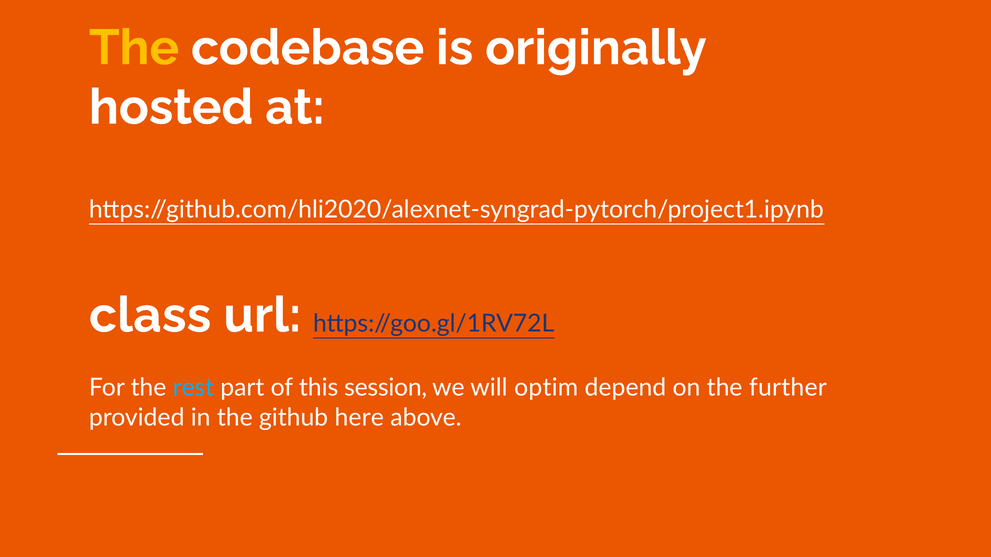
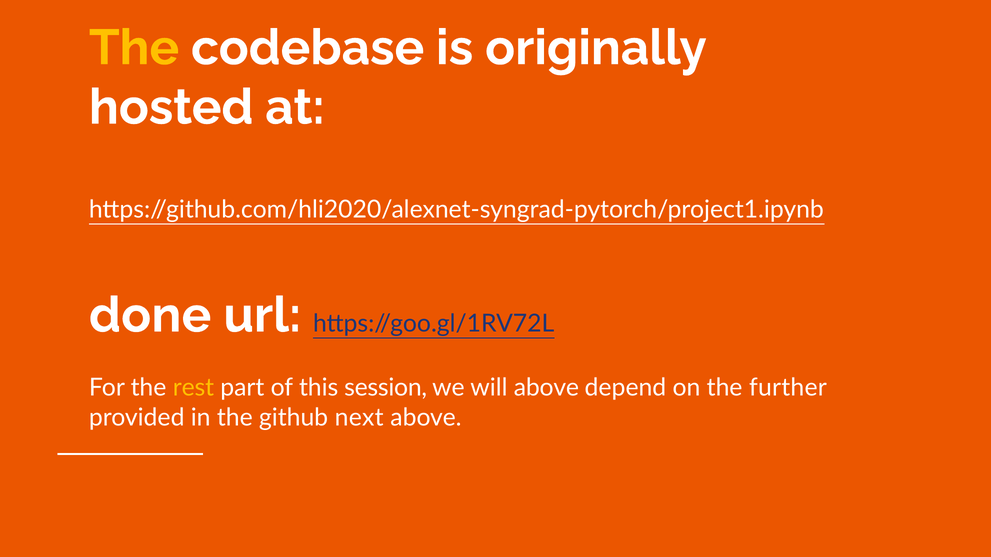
class: class -> done (150, 316)
rest colour: light blue -> yellow (193, 388)
will optim: optim -> above (546, 388)
here: here -> next (359, 418)
